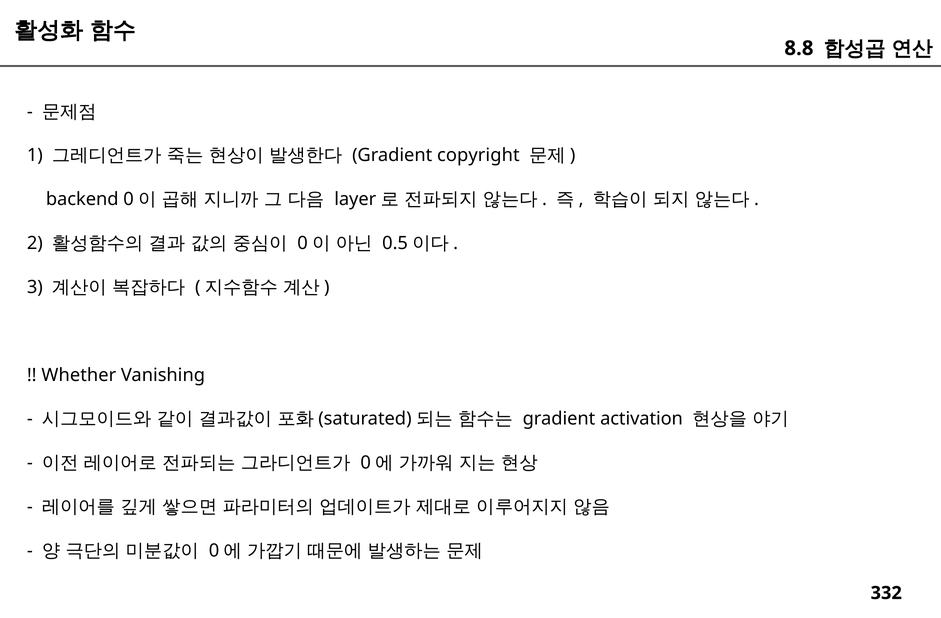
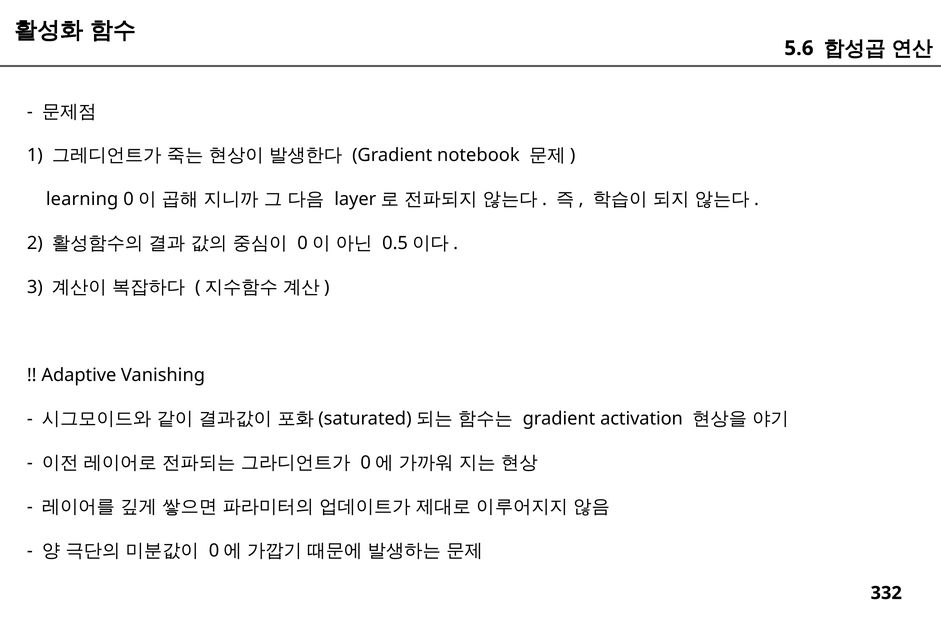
8.8: 8.8 -> 5.6 (799, 48)
copyright: copyright -> notebook (478, 155)
backend: backend -> learning (82, 199)
Whether: Whether -> Adaptive (79, 375)
